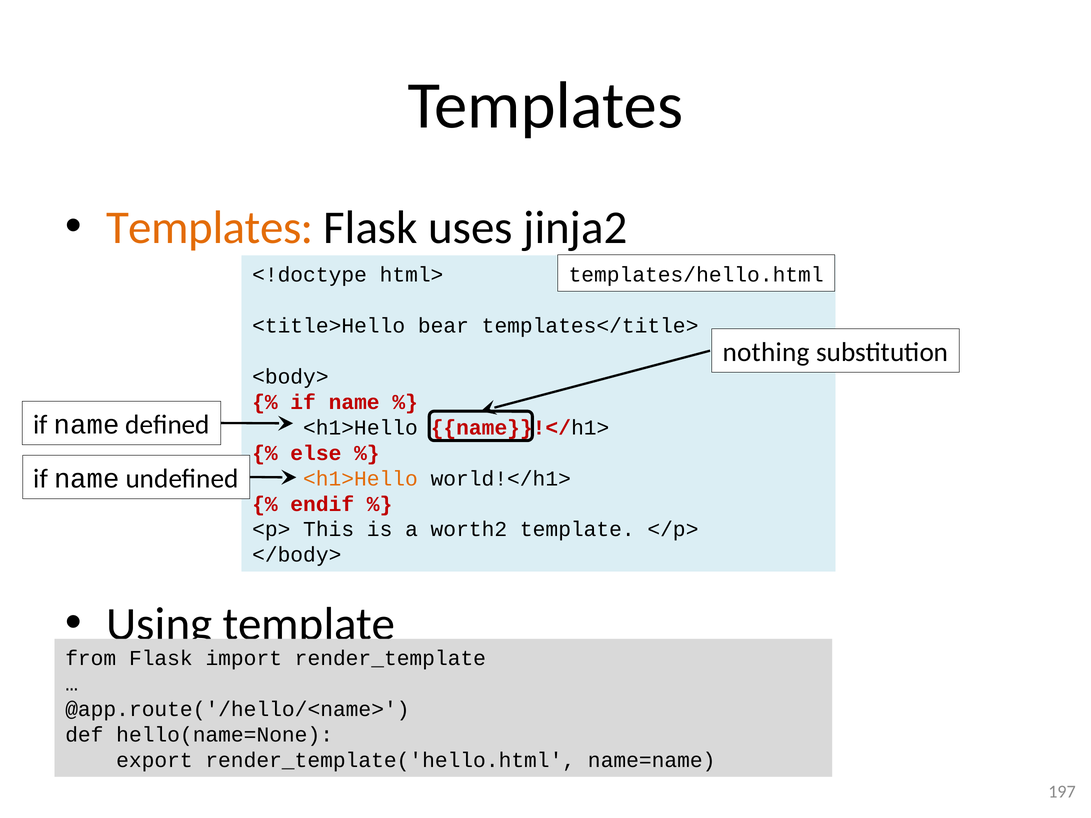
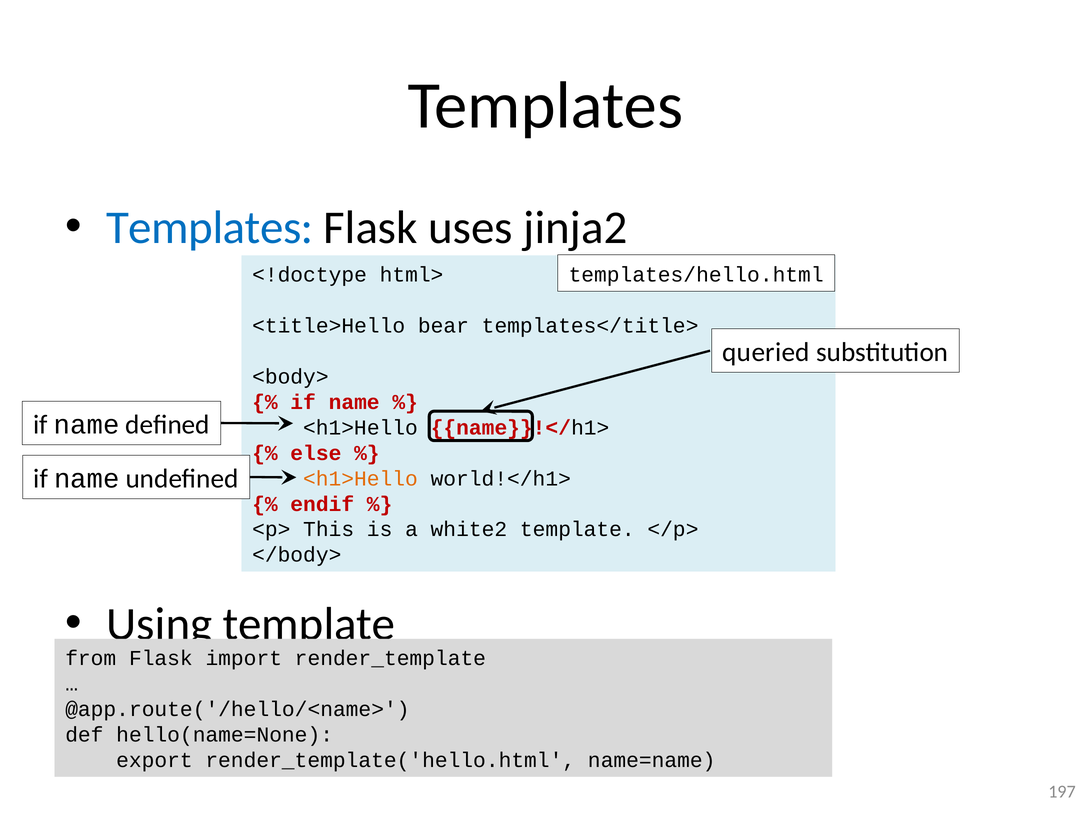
Templates colour: orange -> blue (210, 228)
nothing: nothing -> queried (766, 352)
worth2: worth2 -> white2 (469, 530)
